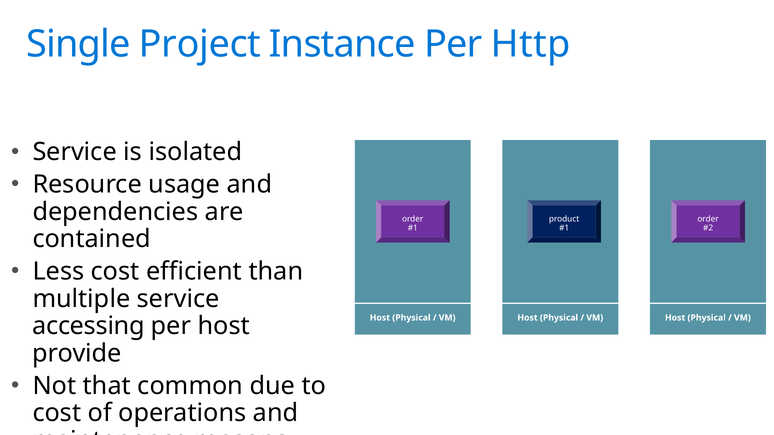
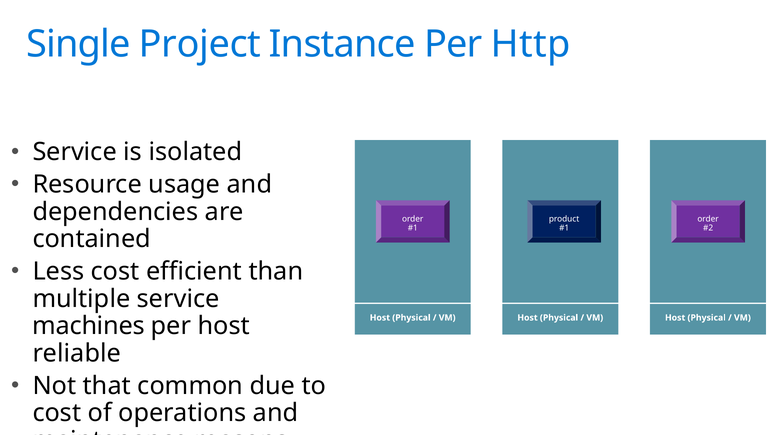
accessing: accessing -> machines (89, 326)
provide: provide -> reliable (77, 354)
